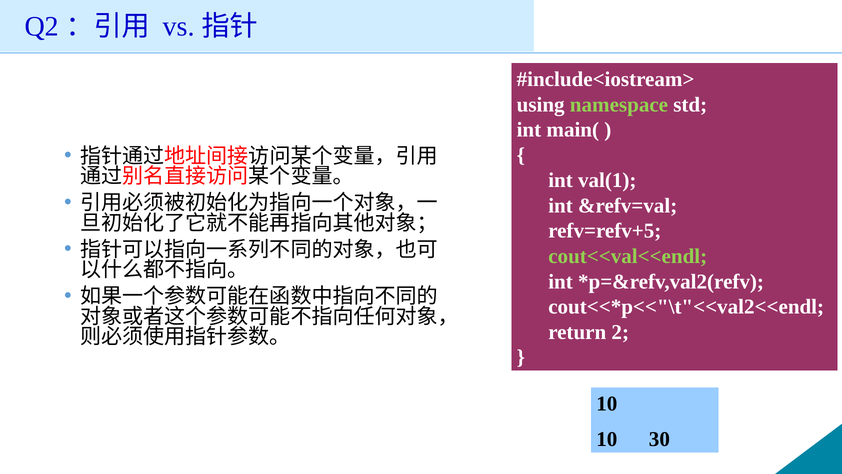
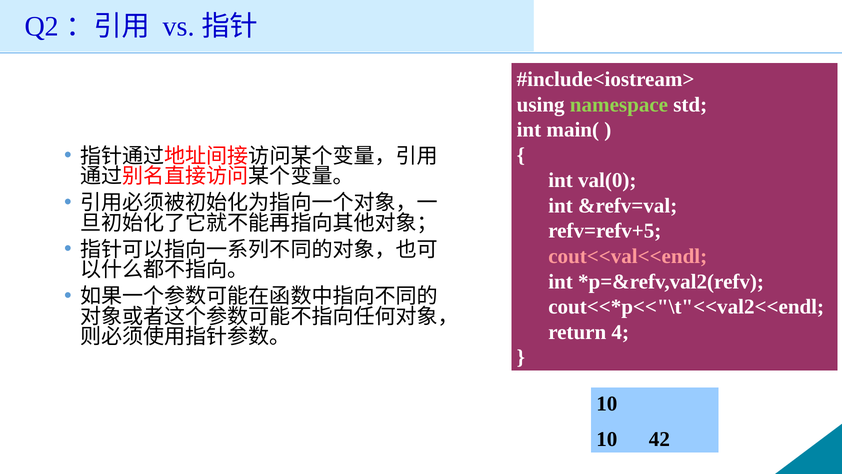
val(1: val(1 -> val(0 (607, 180)
cout<<val<<endl colour: light green -> pink (628, 256)
2: 2 -> 4 (620, 332)
30: 30 -> 42 (659, 439)
